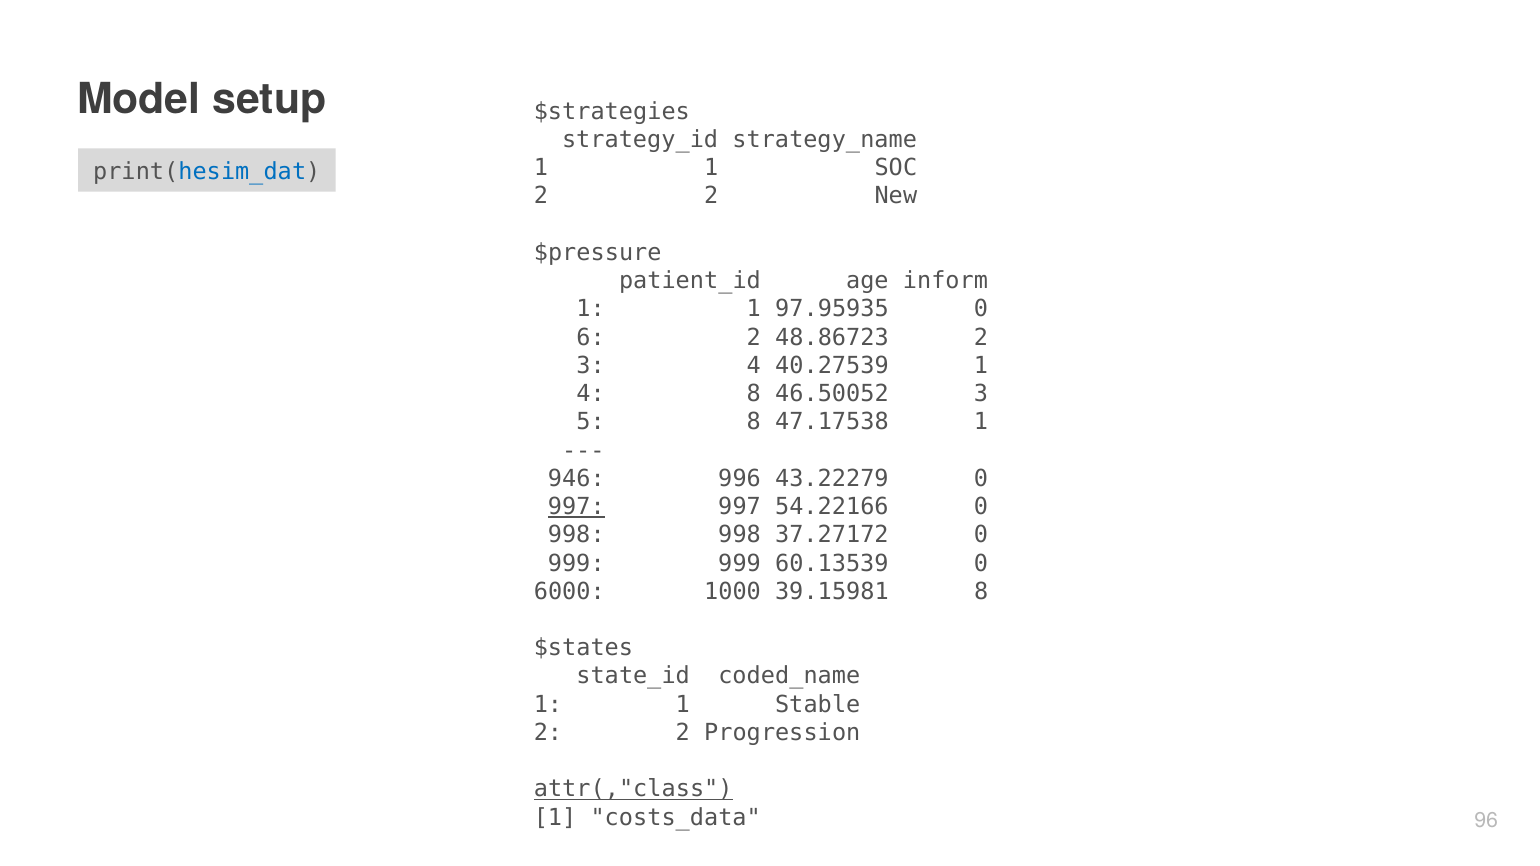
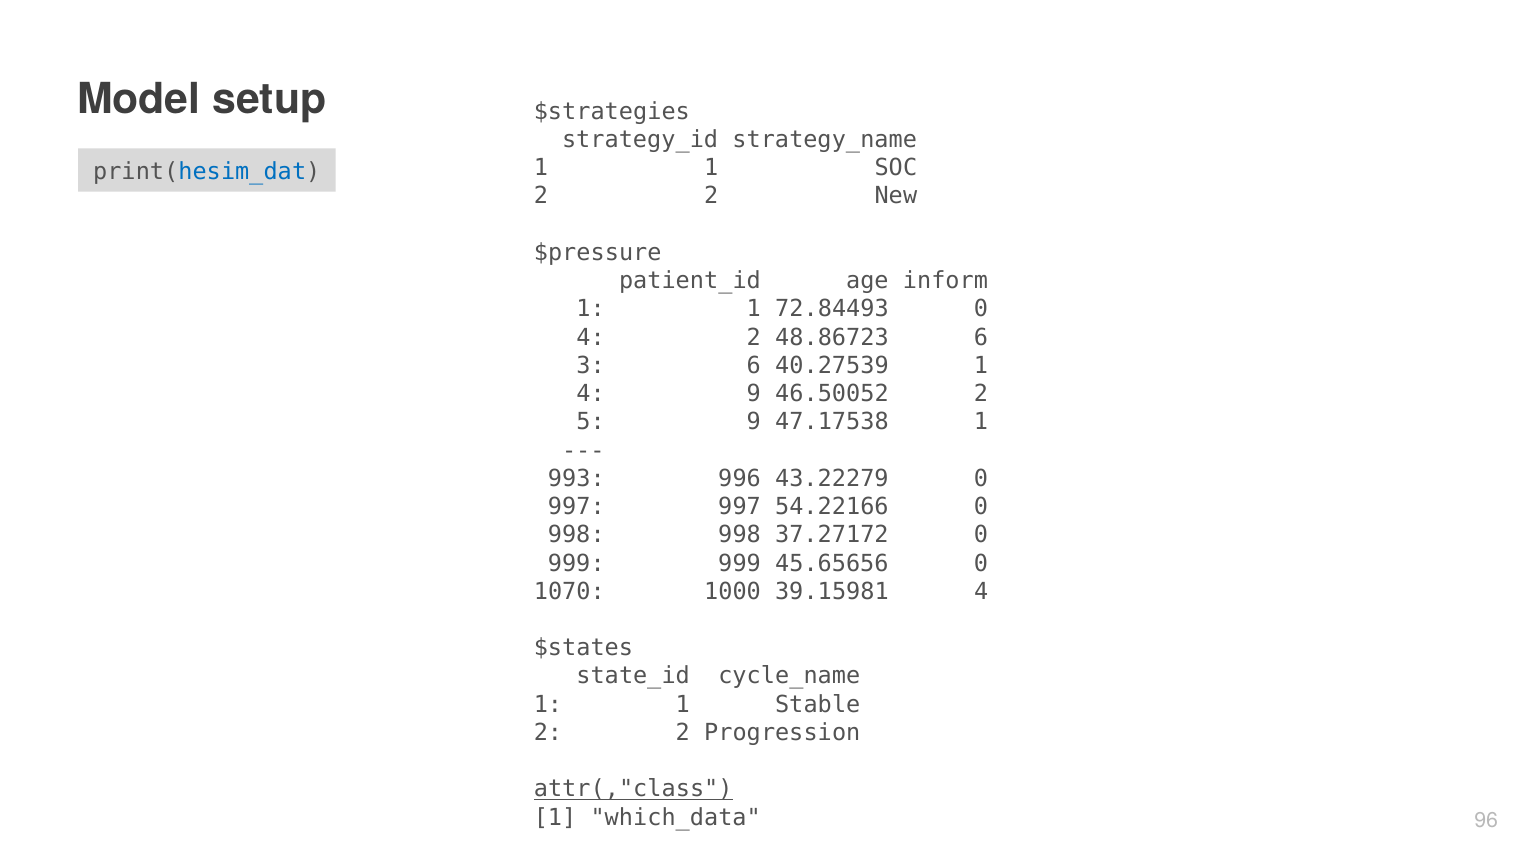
97.95935: 97.95935 -> 72.84493 (832, 309)
6: 6 -> 4 (591, 337)
48.86723 2: 2 -> 6 (981, 337)
3 4: 4 -> 6 (754, 366)
4 8: 8 -> 9 (754, 394)
46.50052 3: 3 -> 2 (981, 394)
5 8: 8 -> 9 (754, 422)
946: 946 -> 993 (576, 479)
997 underline: present -> none (576, 507)
60.13539: 60.13539 -> 45.65656 (832, 563)
6000: 6000 -> 1070 (569, 592)
39.15981 8: 8 -> 4 (981, 592)
coded_name: coded_name -> cycle_name (789, 676)
costs_data: costs_data -> which_data (676, 818)
